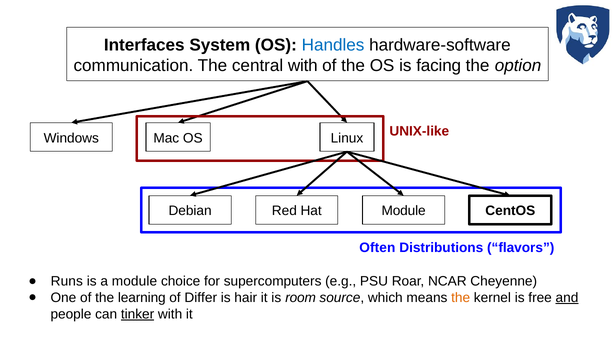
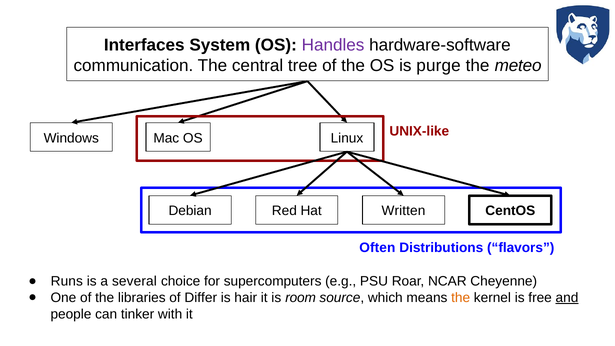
Handles colour: blue -> purple (333, 45)
central with: with -> tree (303, 65)
facing: facing -> purge (439, 65)
option: option -> meteo (518, 65)
Hat Module: Module -> Written (403, 211)
a module: module -> several (134, 281)
learning: learning -> libraries (142, 298)
tinker underline: present -> none (138, 314)
